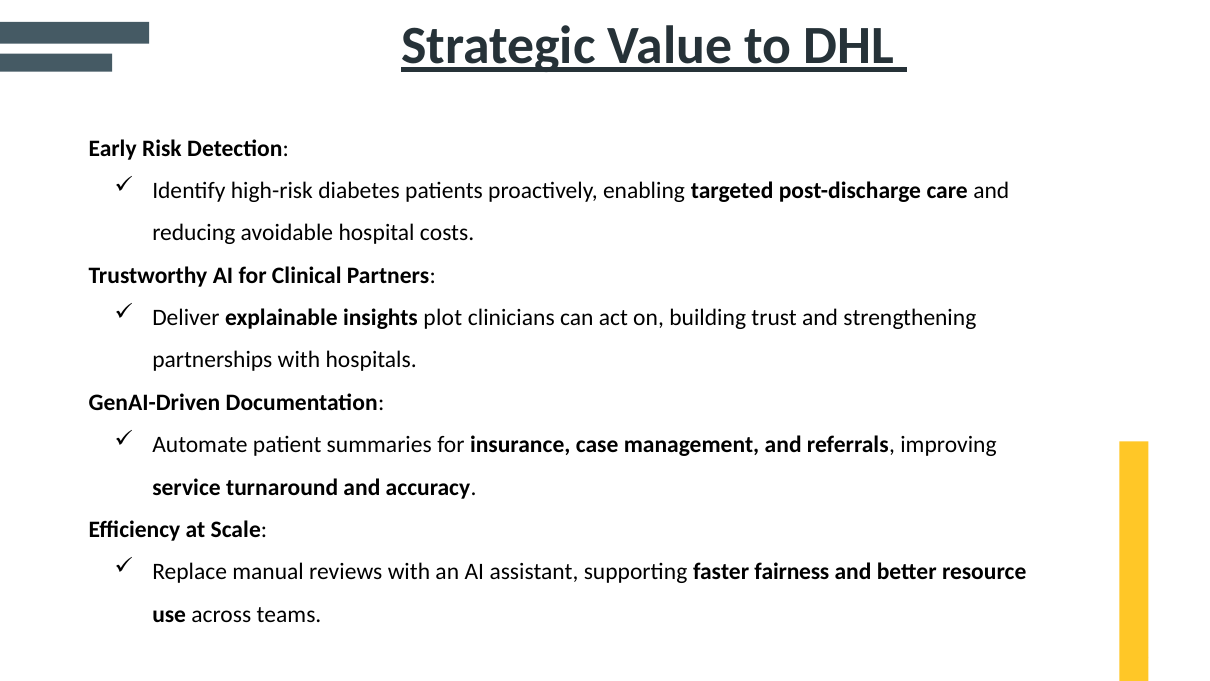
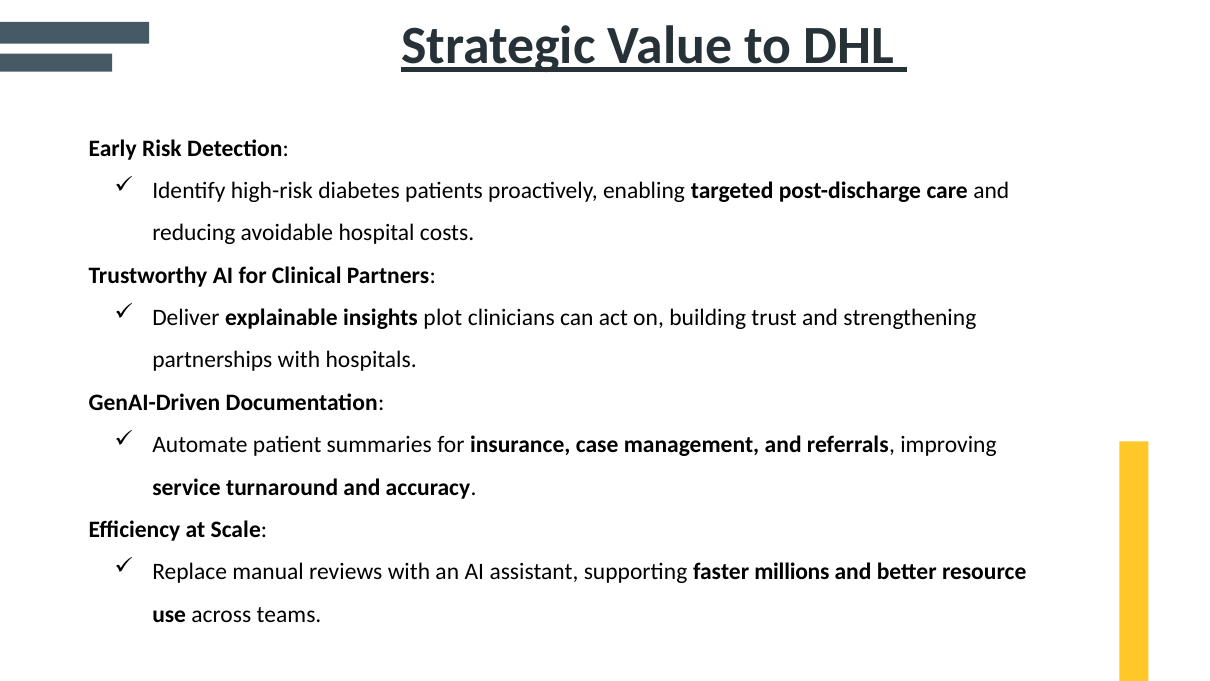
fairness: fairness -> millions (792, 572)
